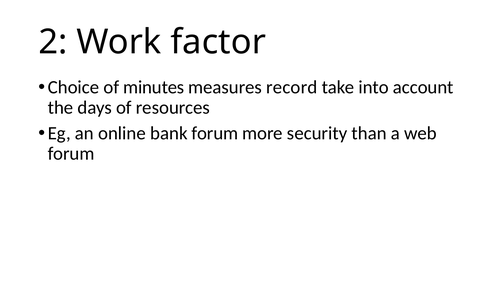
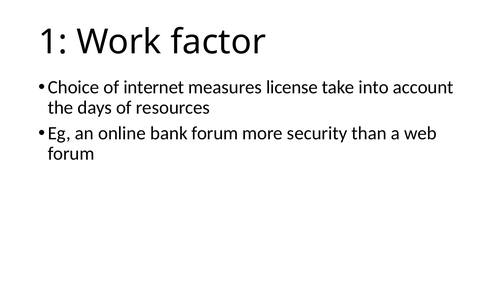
2: 2 -> 1 (53, 42)
minutes: minutes -> internet (154, 87)
record: record -> license (292, 87)
